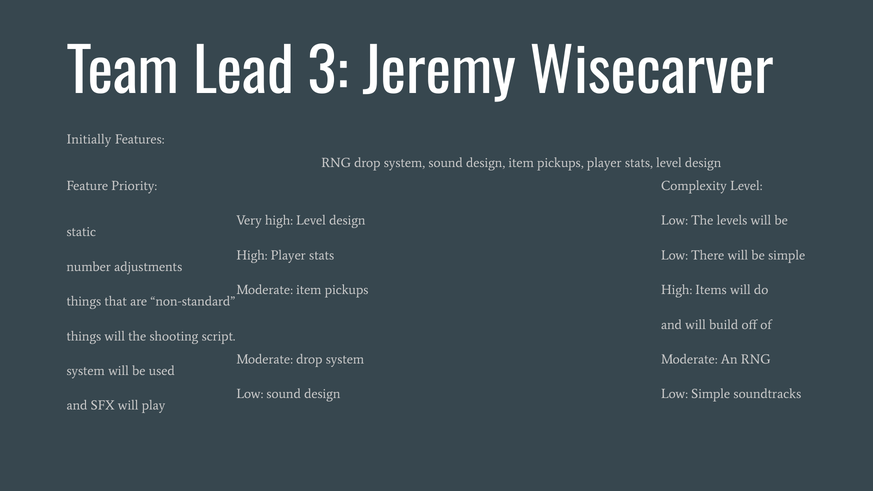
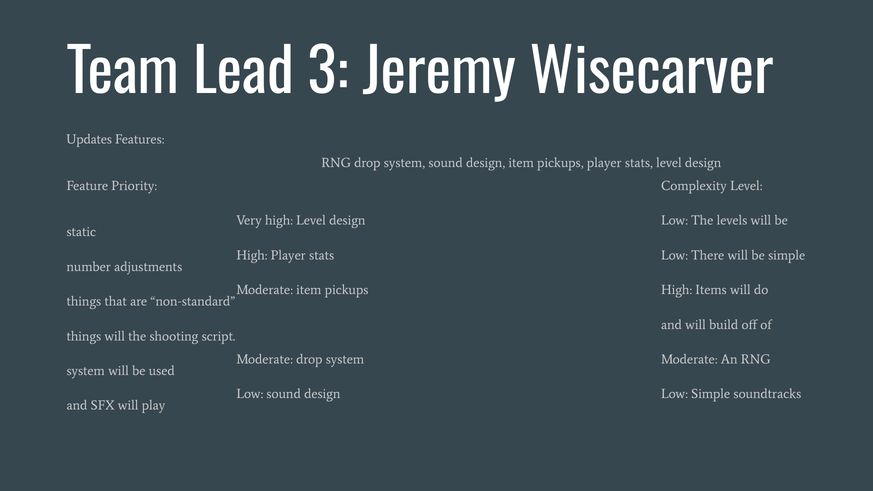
Initially: Initially -> Updates (89, 139)
